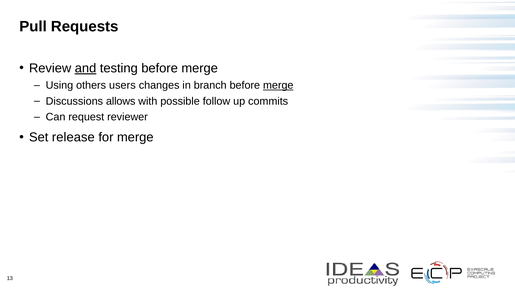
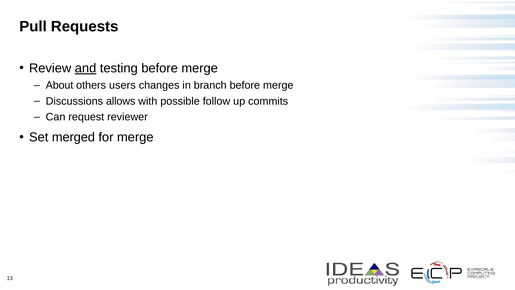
Using: Using -> About (60, 85)
merge underline: present -> none (278, 85)
release: release -> merged (73, 137)
